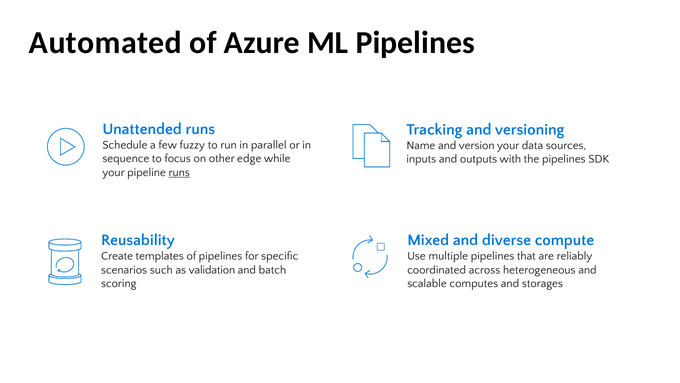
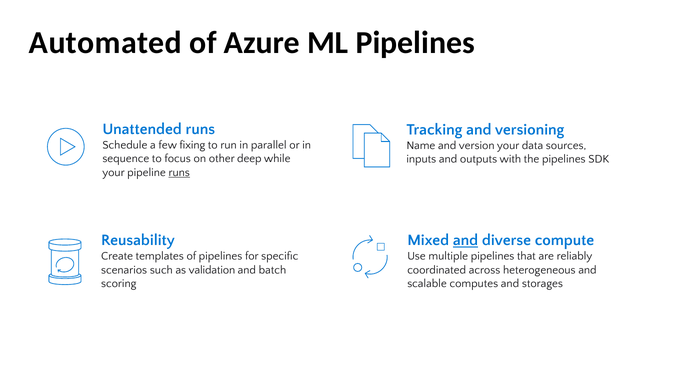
fuzzy: fuzzy -> fixing (192, 145)
edge: edge -> deep (249, 159)
and underline: none -> present (466, 240)
